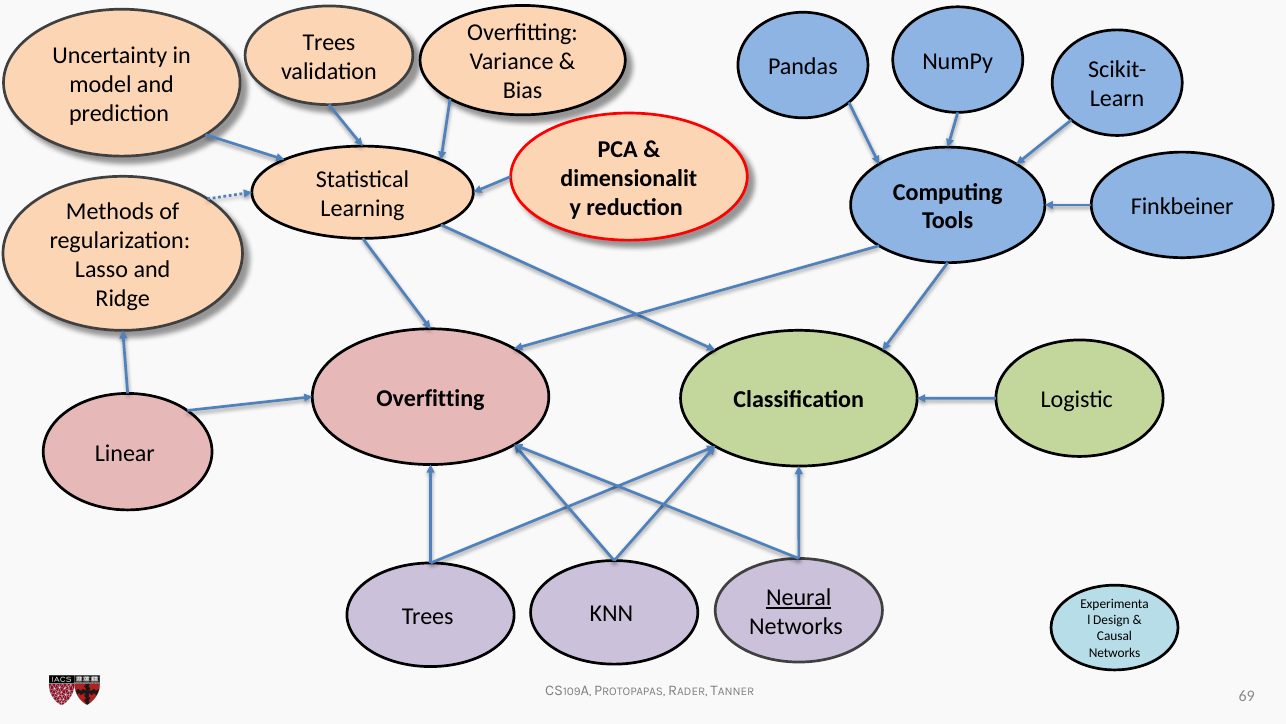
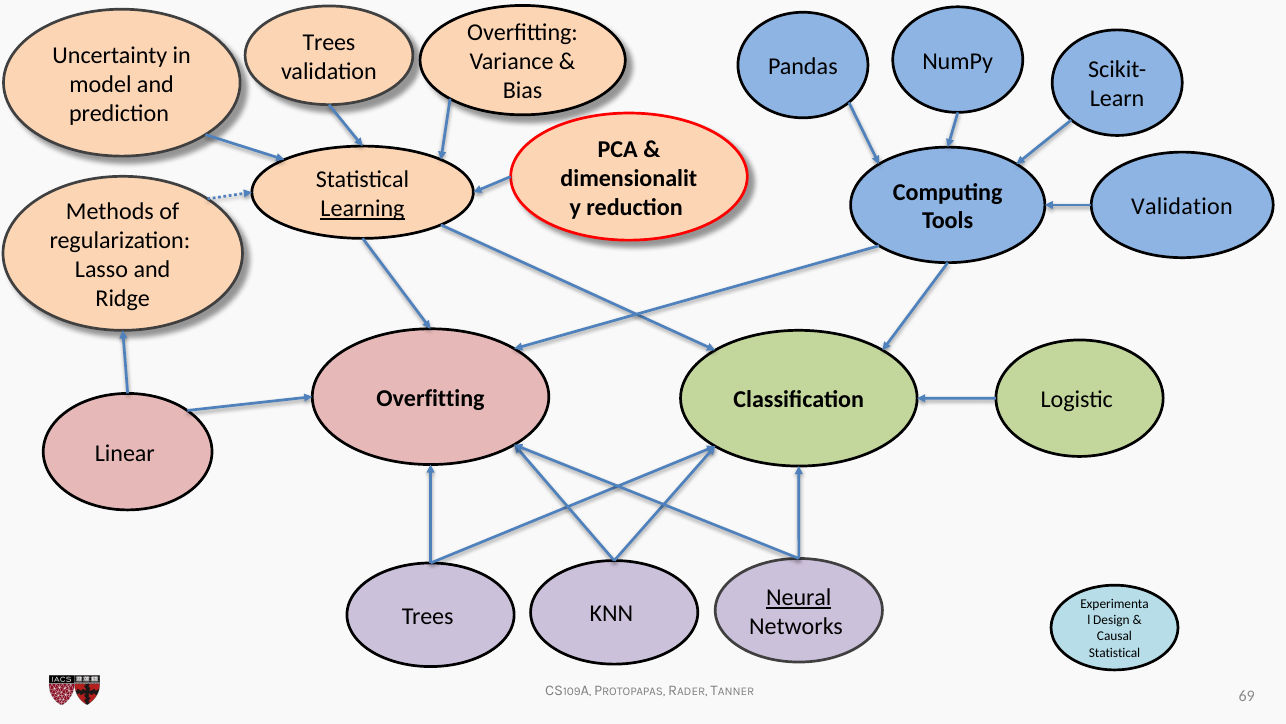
Finkbeiner: Finkbeiner -> Validation (1182, 206)
Learning underline: none -> present (362, 208)
Networks: Networks -> Statistical (1115, 652)
